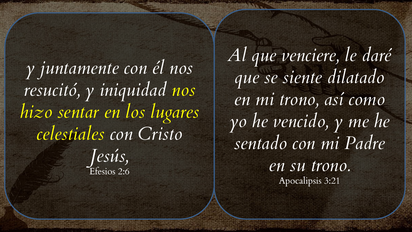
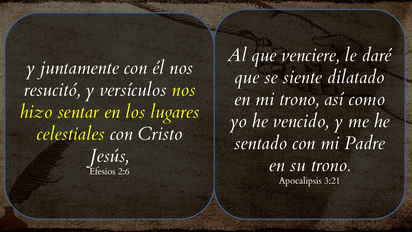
iniquidad: iniquidad -> versículos (133, 90)
